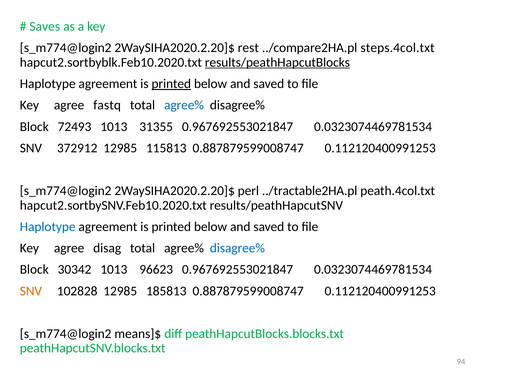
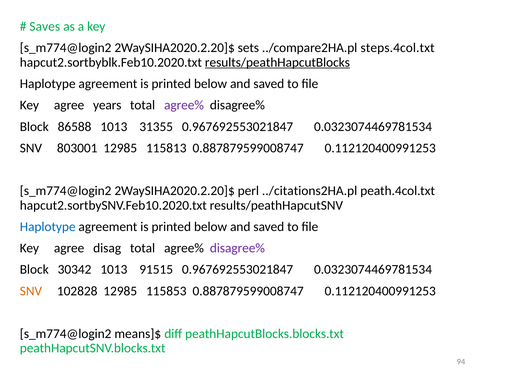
rest: rest -> sets (248, 48)
printed underline: present -> none (171, 84)
fastq: fastq -> years (107, 105)
agree% colour: blue -> purple (184, 105)
72493: 72493 -> 86588 (75, 127)
372912: 372912 -> 803001 (77, 148)
../tractable2HA.pl: ../tractable2HA.pl -> ../citations2HA.pl (310, 191)
disagree% colour: blue -> purple (237, 248)
96623: 96623 -> 91515 (156, 269)
185813: 185813 -> 115853 (166, 291)
